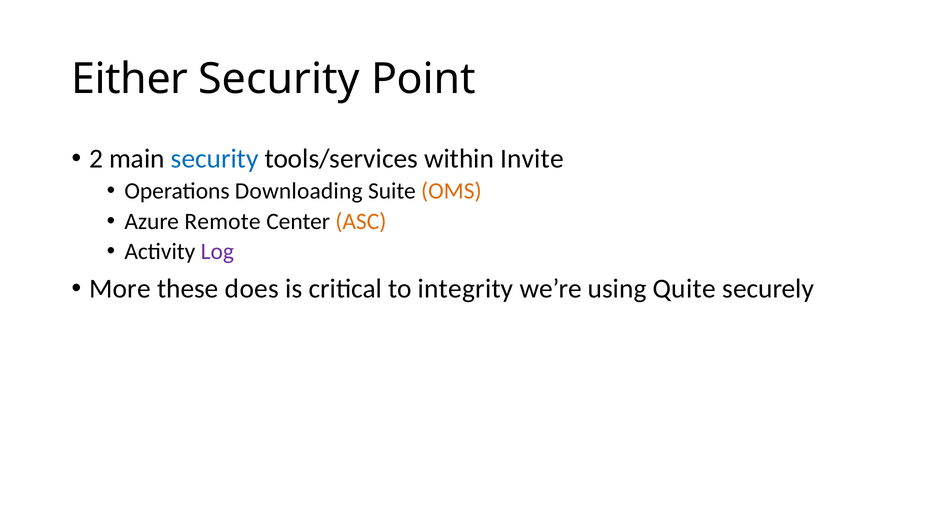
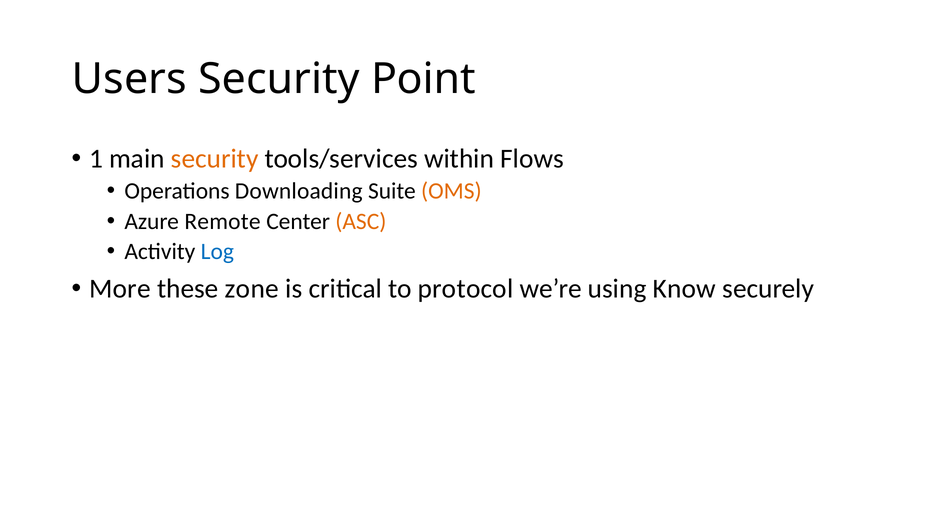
Either: Either -> Users (129, 79)
2: 2 -> 1 (96, 159)
security colour: blue -> orange (215, 159)
Invite: Invite -> Flows (532, 159)
Log colour: purple -> blue (217, 252)
does: does -> zone (252, 289)
integrity: integrity -> protocol (465, 289)
Quite: Quite -> Know (684, 289)
